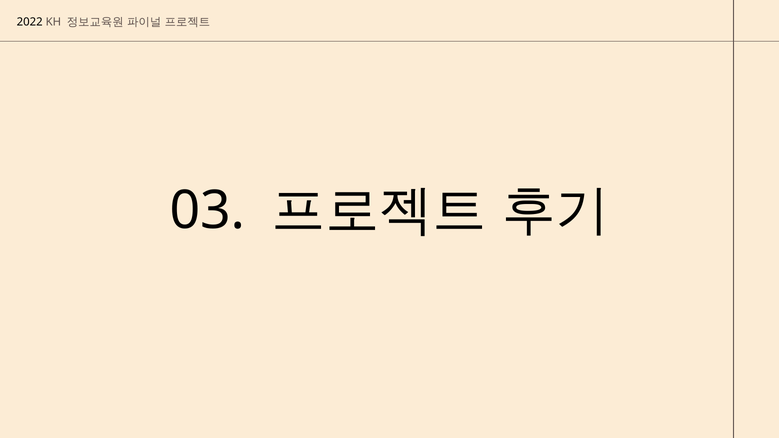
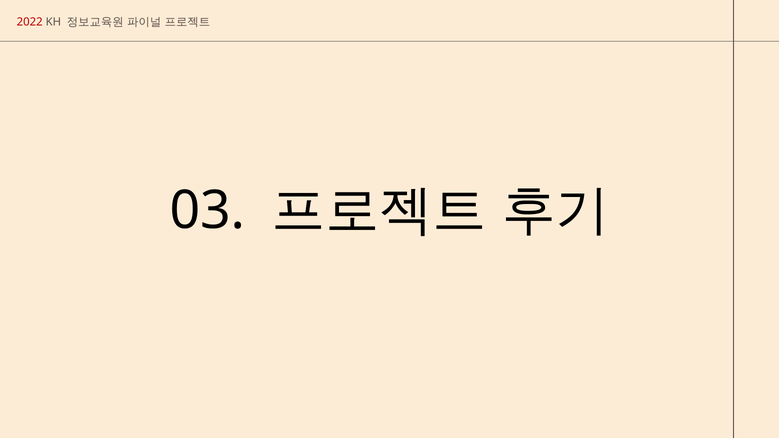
2022 colour: black -> red (30, 22)
